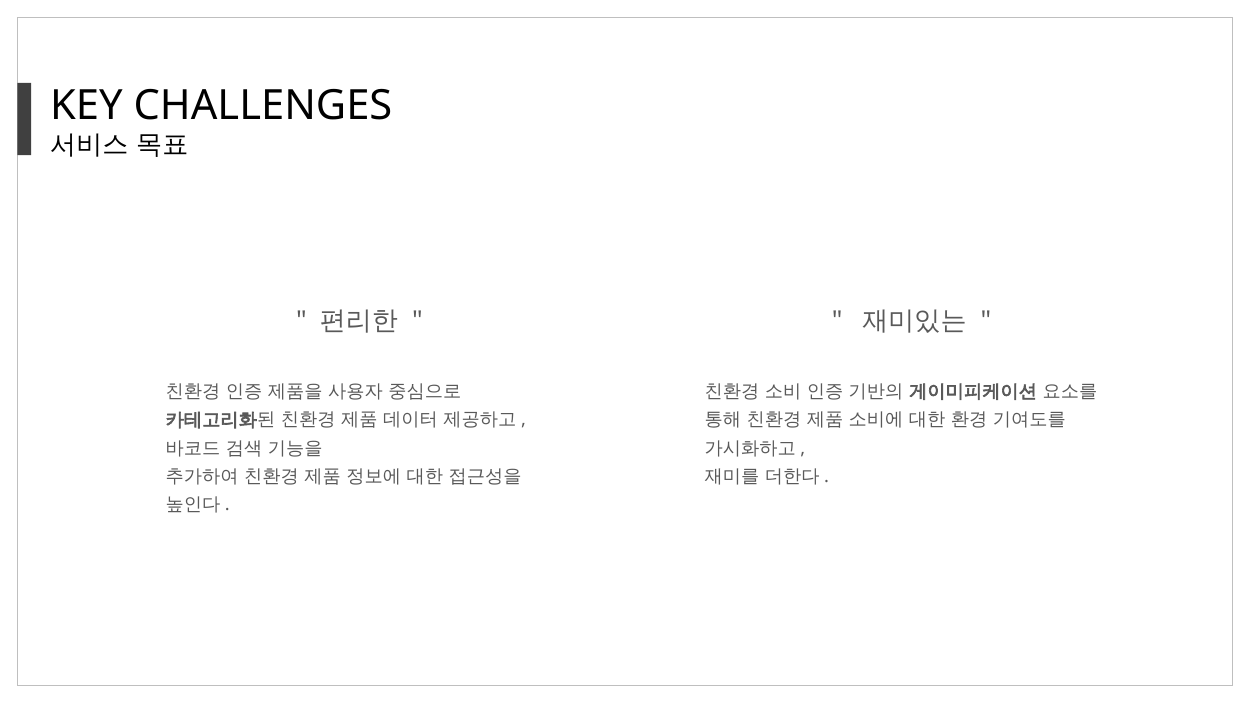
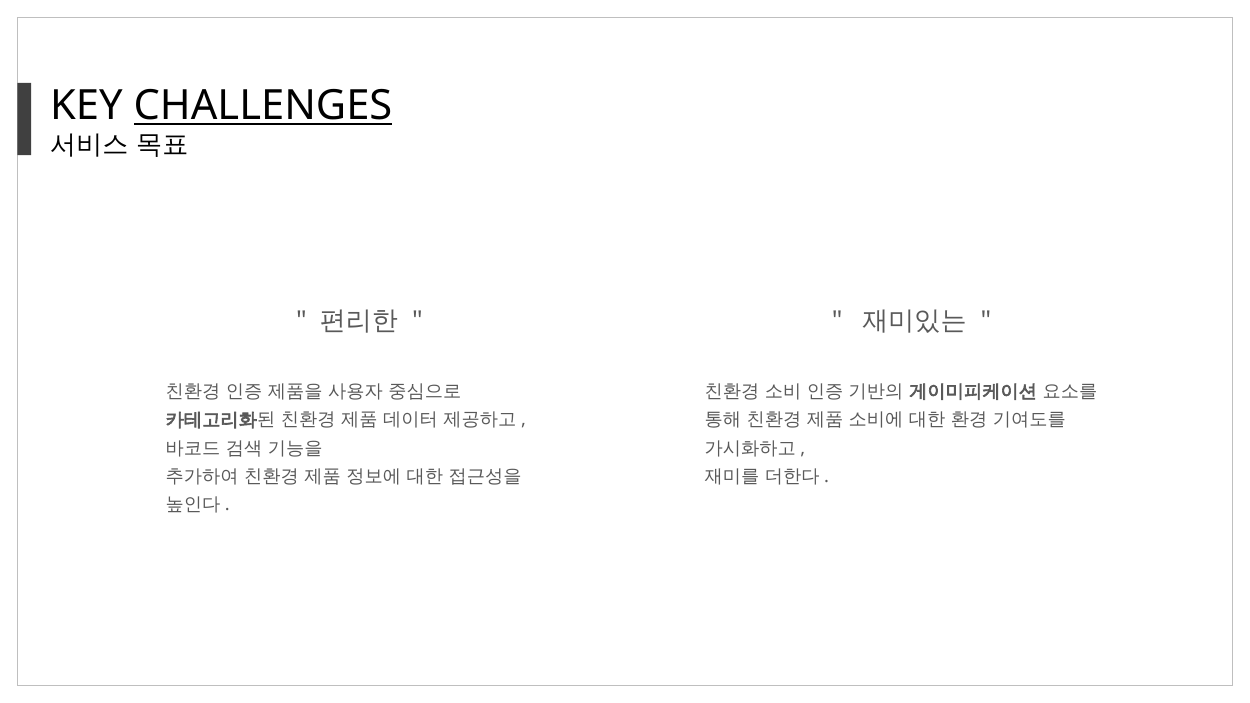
CHALLENGES underline: none -> present (263, 106)
